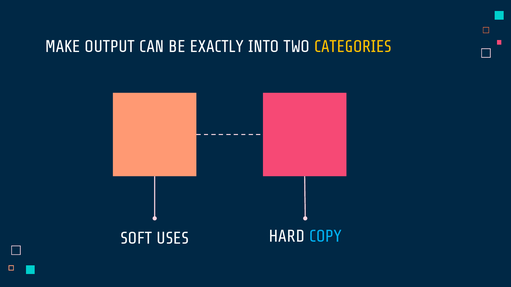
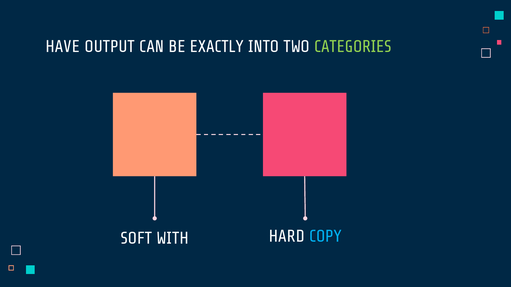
MAKE: MAKE -> HAVE (63, 47)
CATEGORIES colour: yellow -> light green (353, 47)
USES: USES -> WITH (173, 239)
